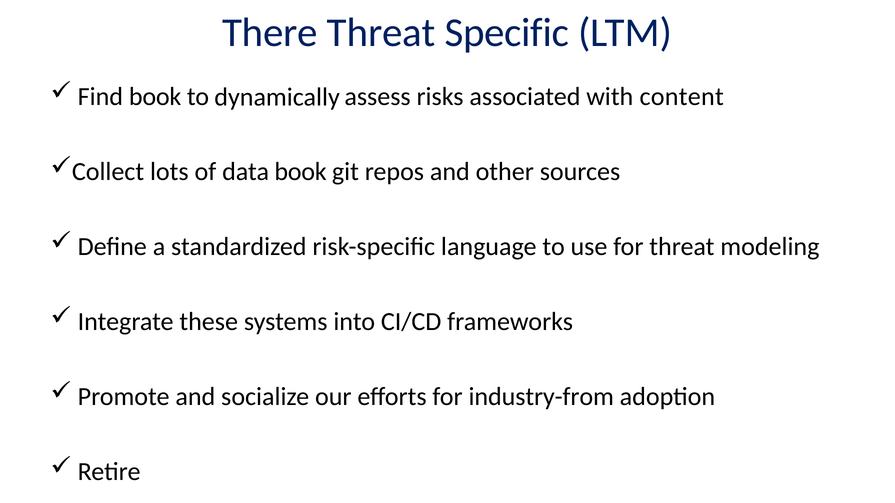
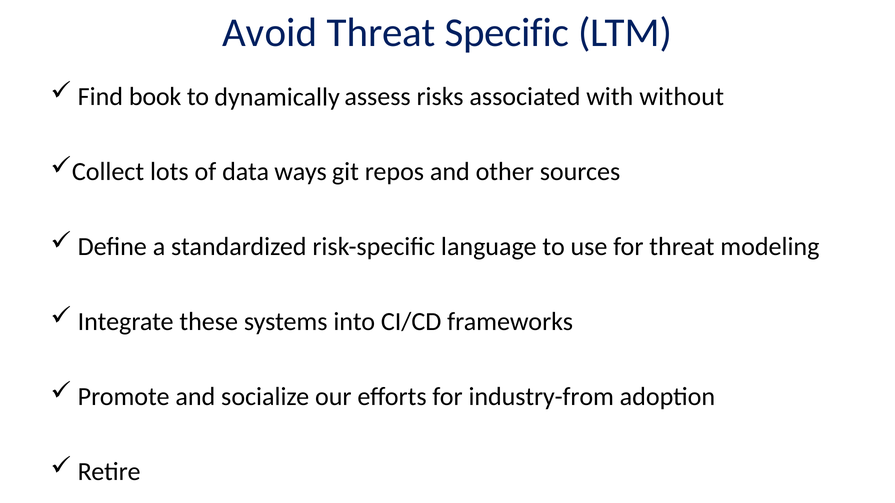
There: There -> Avoid (270, 33)
content: content -> without (682, 97)
data book: book -> ways (301, 172)
